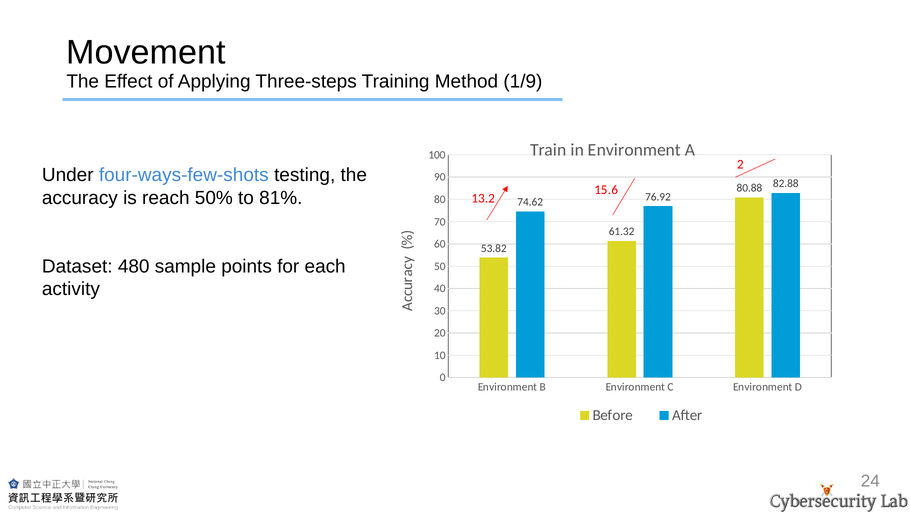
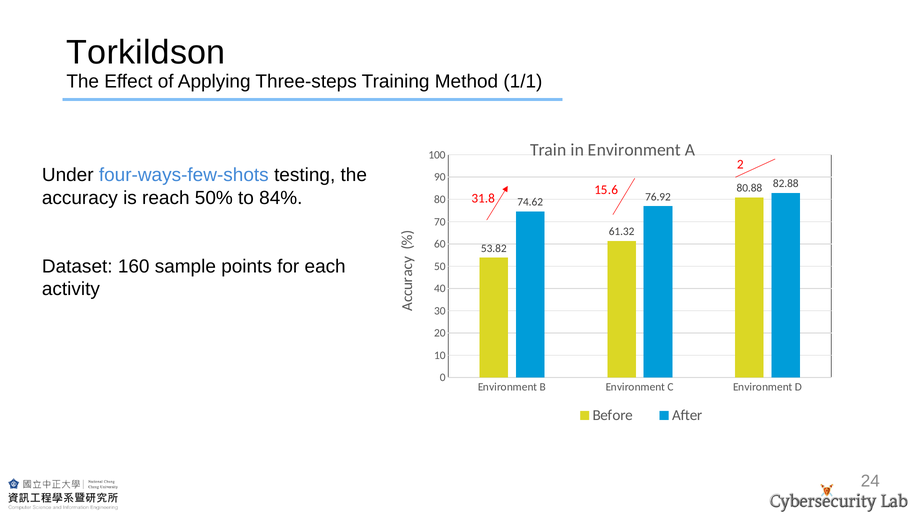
Movement: Movement -> Torkildson (146, 53)
1/9: 1/9 -> 1/1 (523, 81)
81%: 81% -> 84% (281, 198)
13.2: 13.2 -> 31.8 (483, 198)
480: 480 -> 160 (134, 266)
